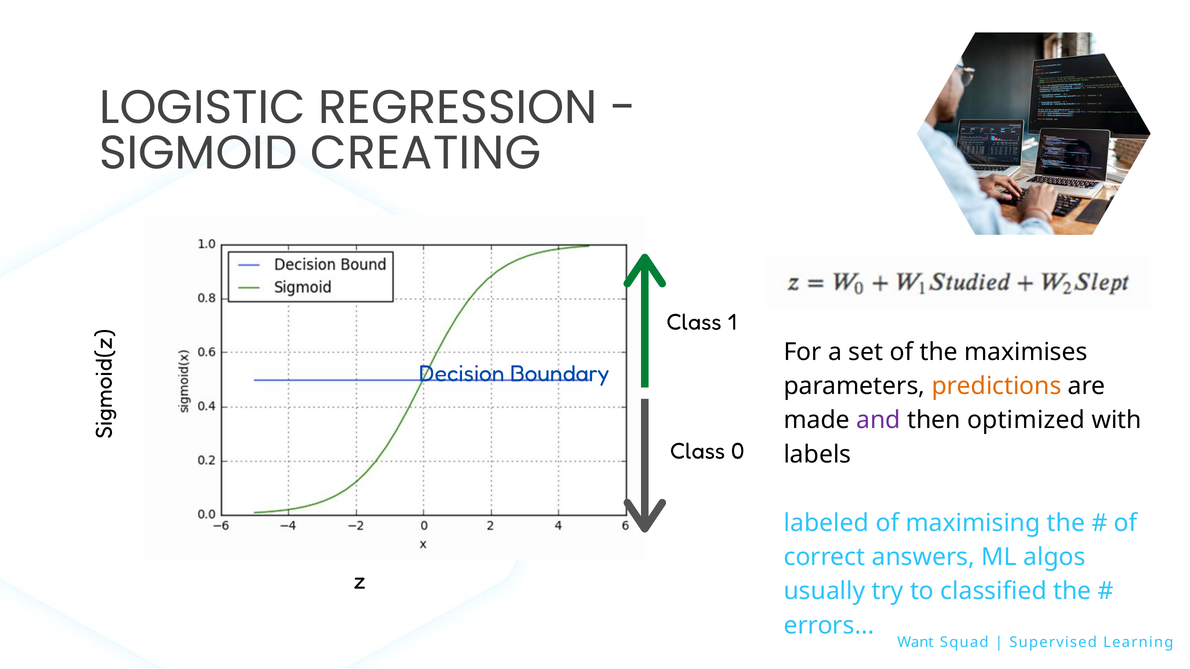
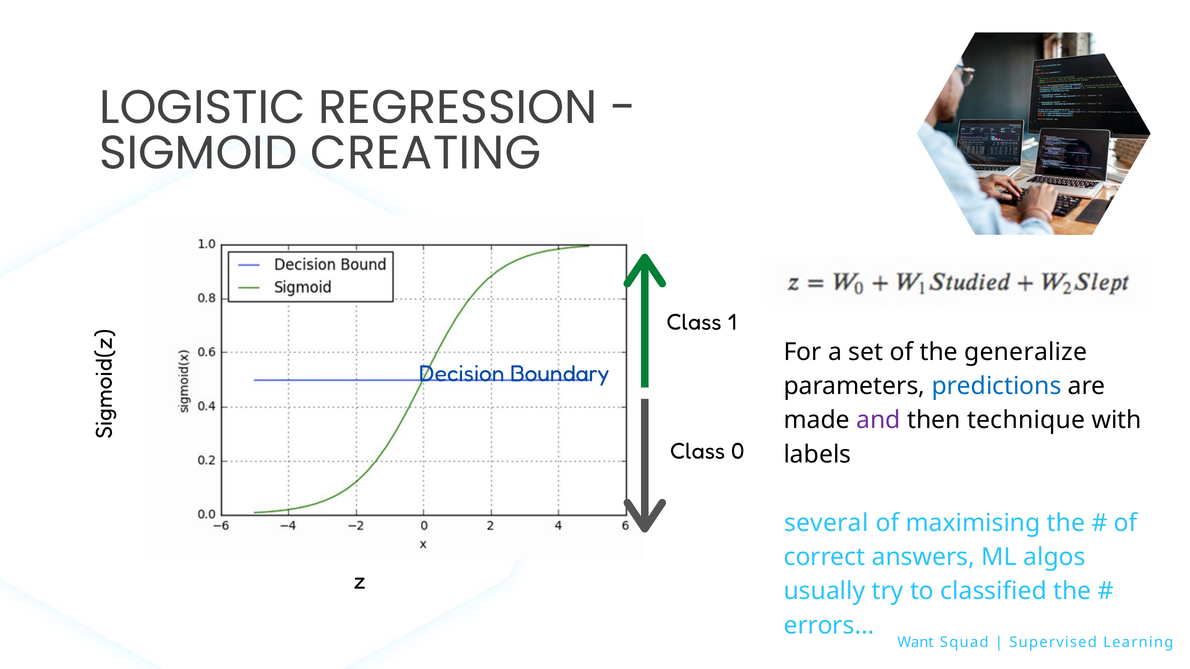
maximises: maximises -> generalize (1026, 352)
predictions colour: orange -> blue (997, 386)
optimized: optimized -> technique (1026, 421)
labeled: labeled -> several (826, 523)
